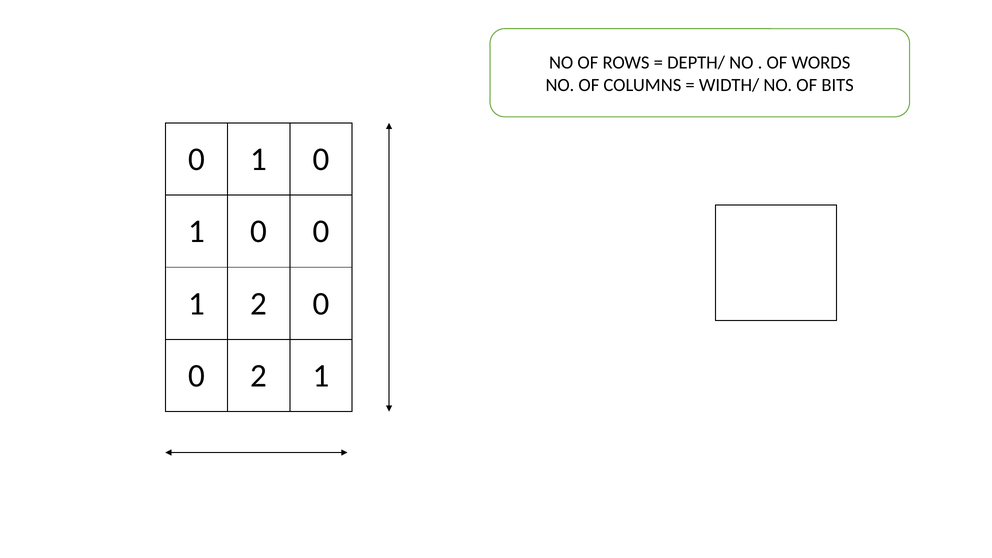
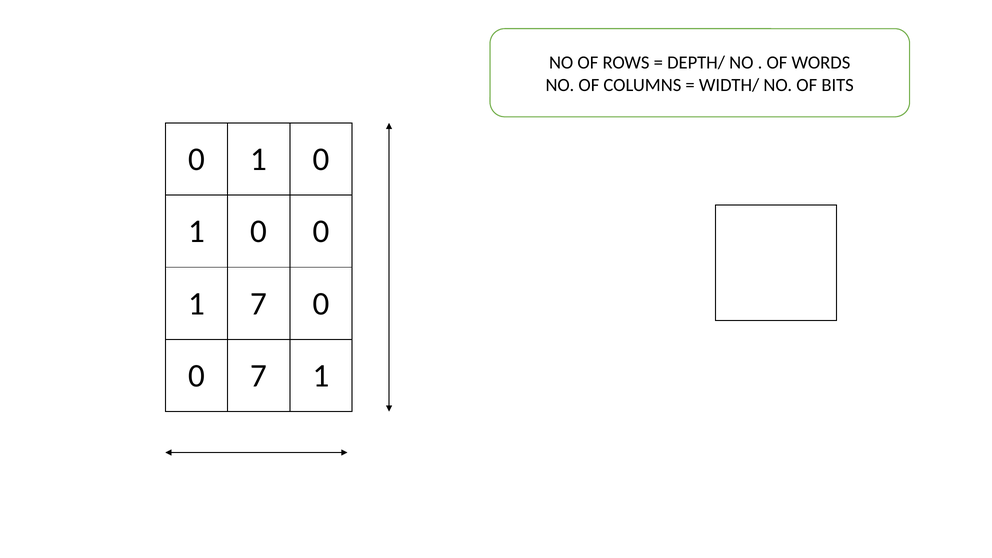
1 2: 2 -> 7 (259, 304)
0 2: 2 -> 7 (259, 376)
